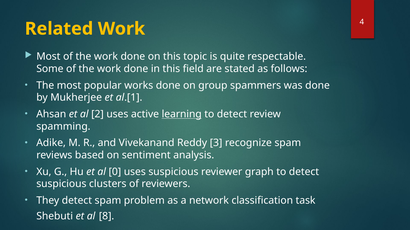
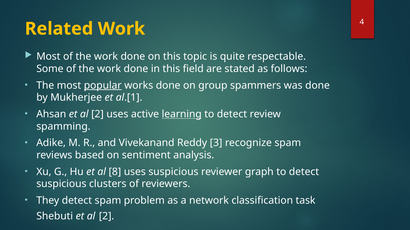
popular underline: none -> present (103, 86)
0: 0 -> 8 (115, 172)
Shebuti et al 8: 8 -> 2 (107, 217)
